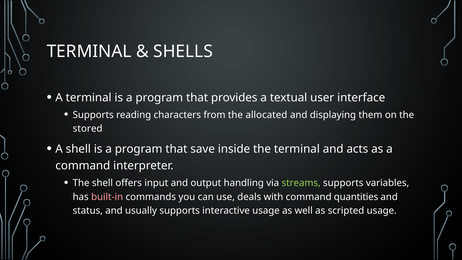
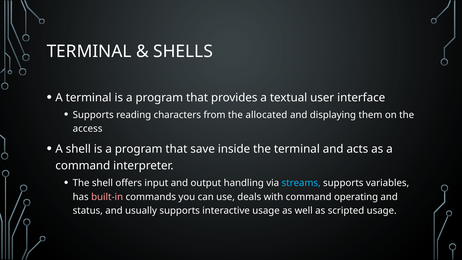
stored: stored -> access (88, 129)
streams colour: light green -> light blue (301, 183)
quantities: quantities -> operating (356, 197)
